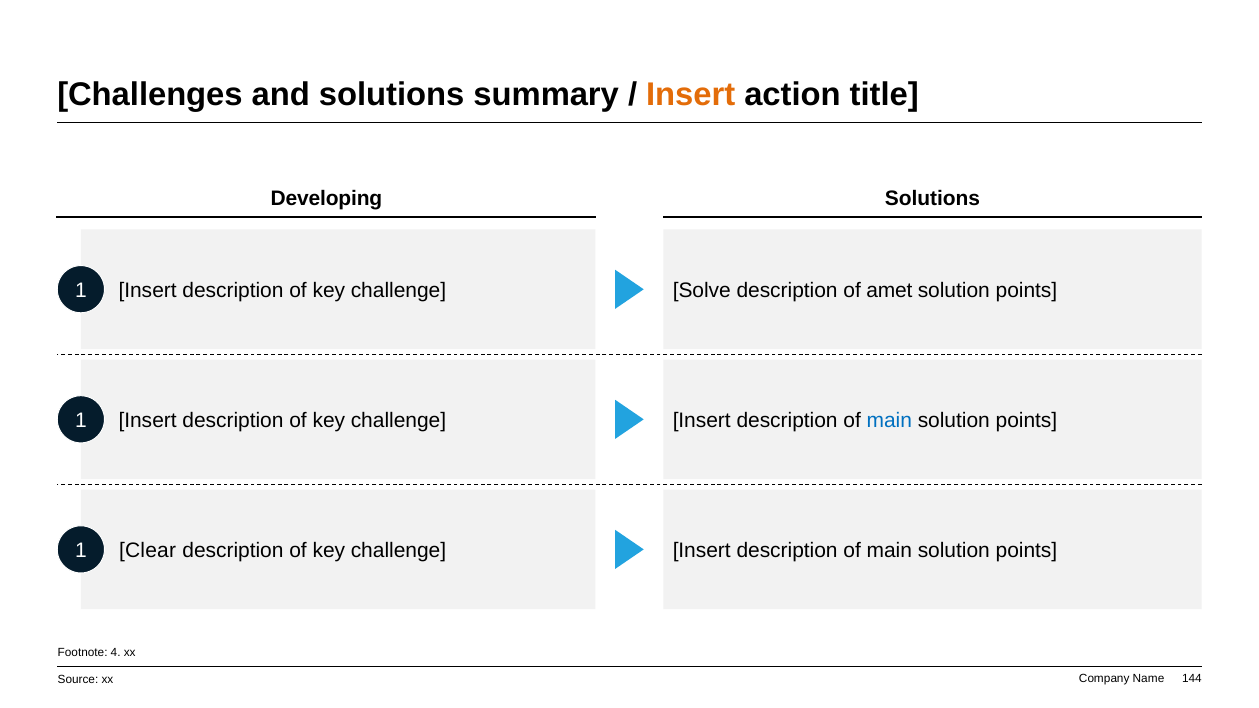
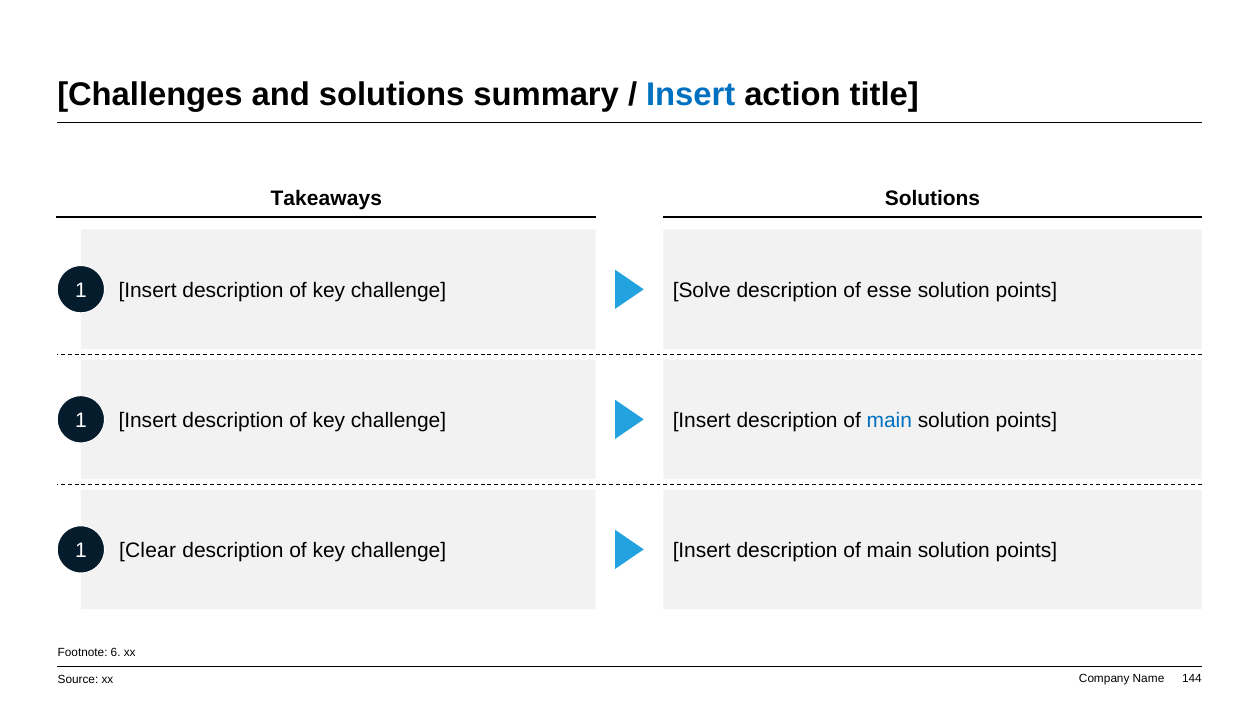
Insert colour: orange -> blue (691, 95)
Developing: Developing -> Takeaways (326, 198)
amet: amet -> esse (889, 291)
4: 4 -> 6 (116, 652)
